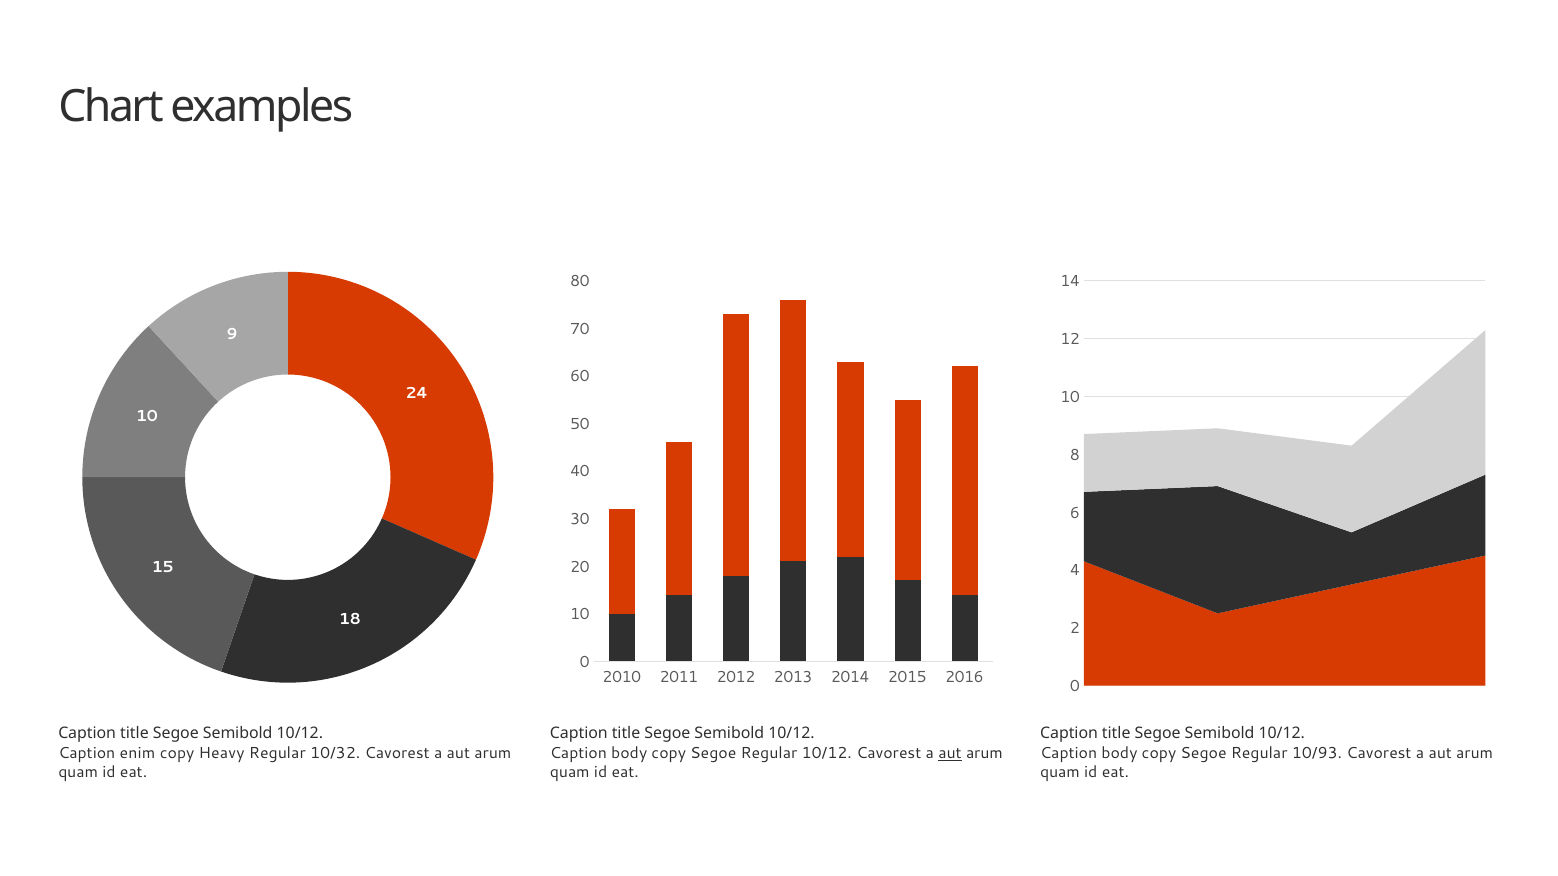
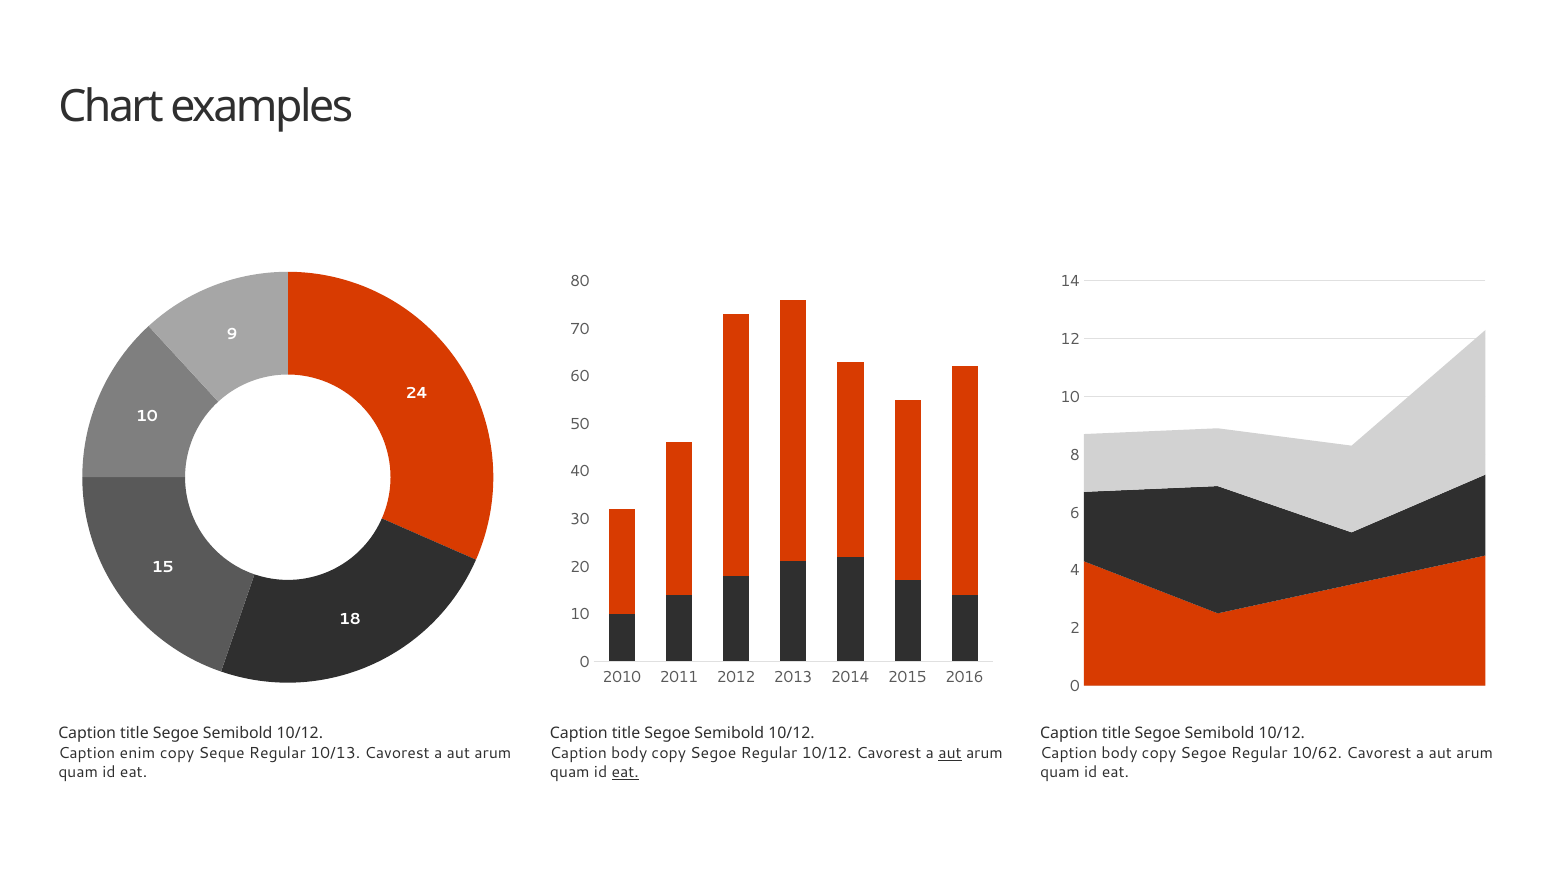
Heavy: Heavy -> Seque (222, 754)
10/32: 10/32 -> 10/13 (335, 754)
10/93: 10/93 -> 10/62 (1317, 754)
eat underline: none -> present (625, 773)
